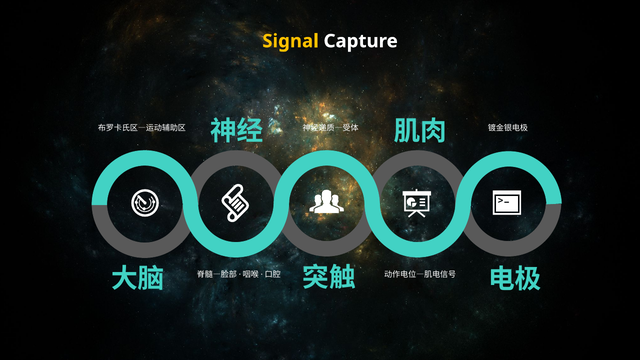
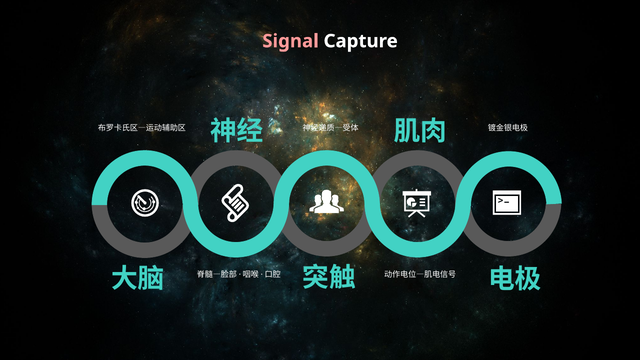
Signal colour: yellow -> pink (291, 41)
